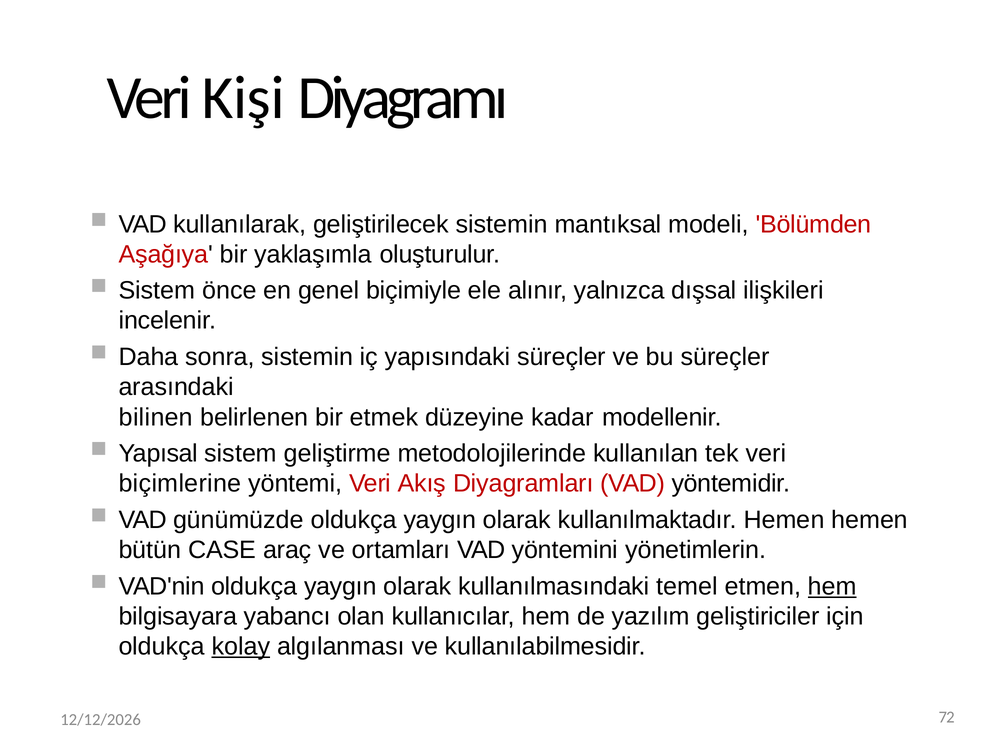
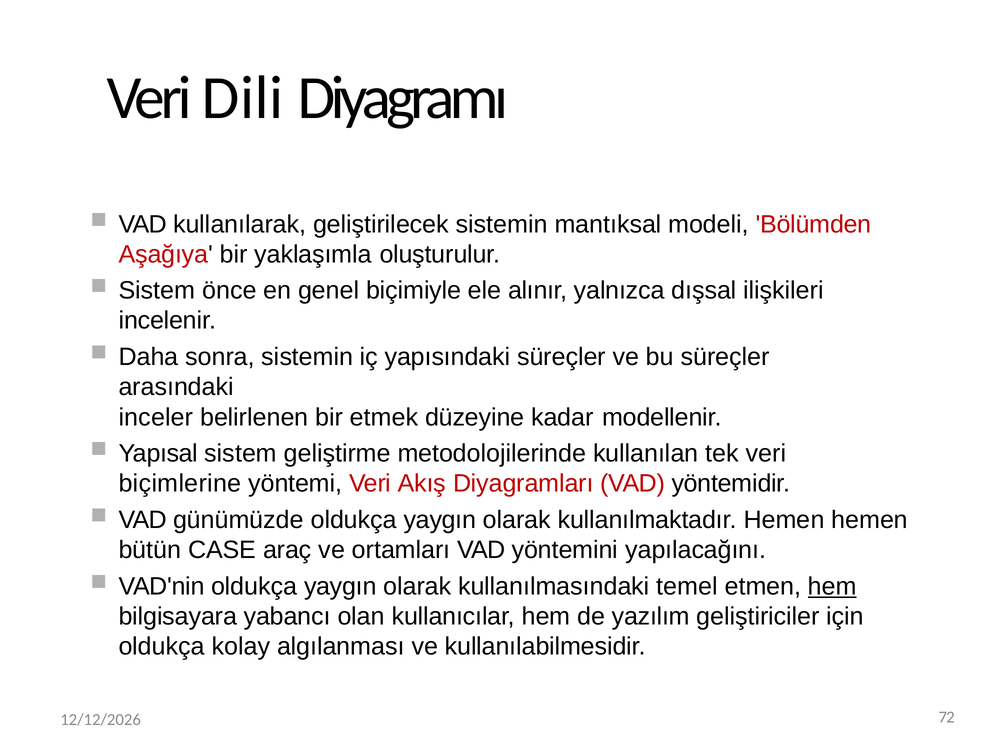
Kişi: Kişi -> Dili (243, 98)
bilinen: bilinen -> inceler (156, 417)
yönetimlerin: yönetimlerin -> yapılacağını (696, 550)
kolay underline: present -> none (241, 646)
